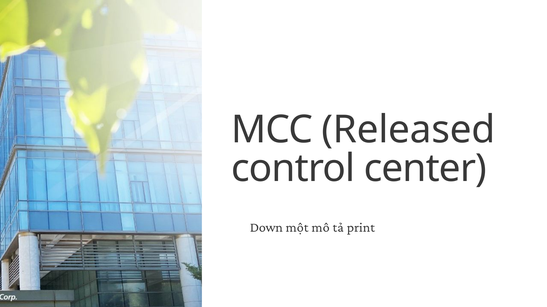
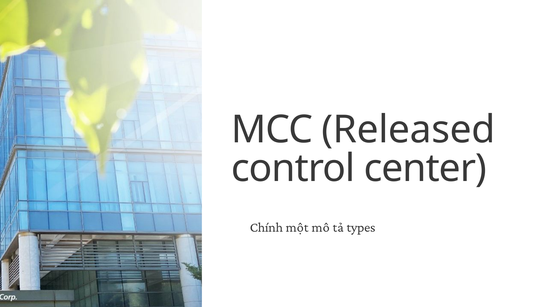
Down: Down -> Chính (266, 228)
print: print -> types (361, 228)
